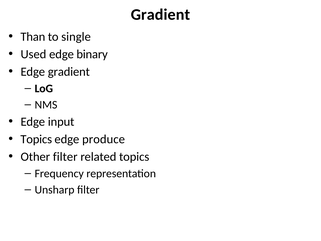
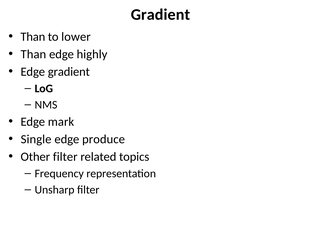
single: single -> lower (76, 37)
Used: Used -> Than (33, 54)
binary: binary -> highly (92, 54)
input: input -> mark (61, 122)
Topics: Topics -> Single (36, 139)
